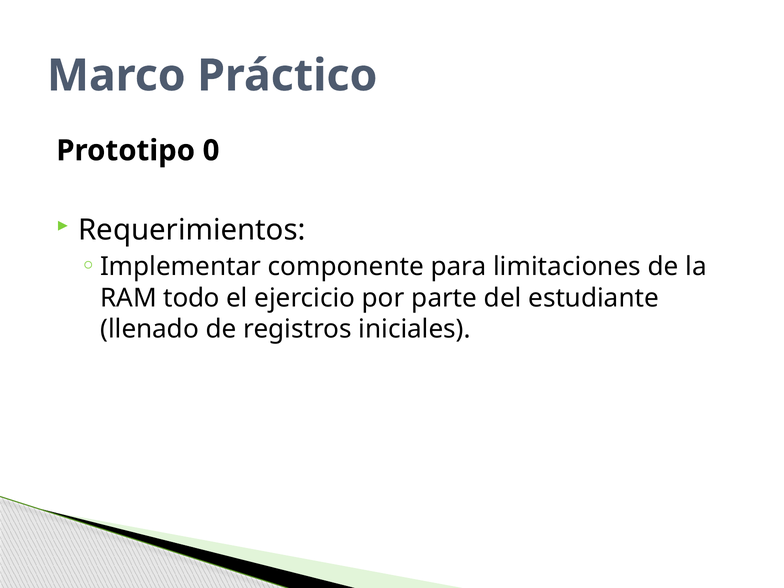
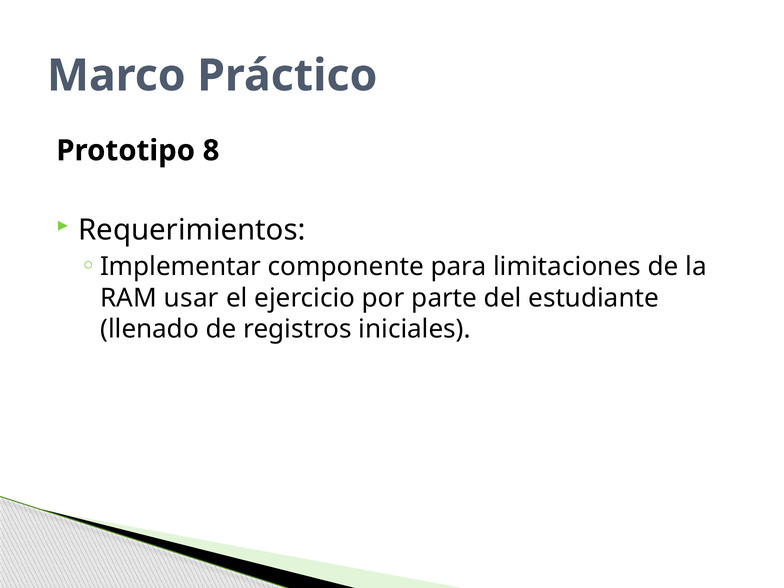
0: 0 -> 8 (211, 151)
todo: todo -> usar (191, 298)
